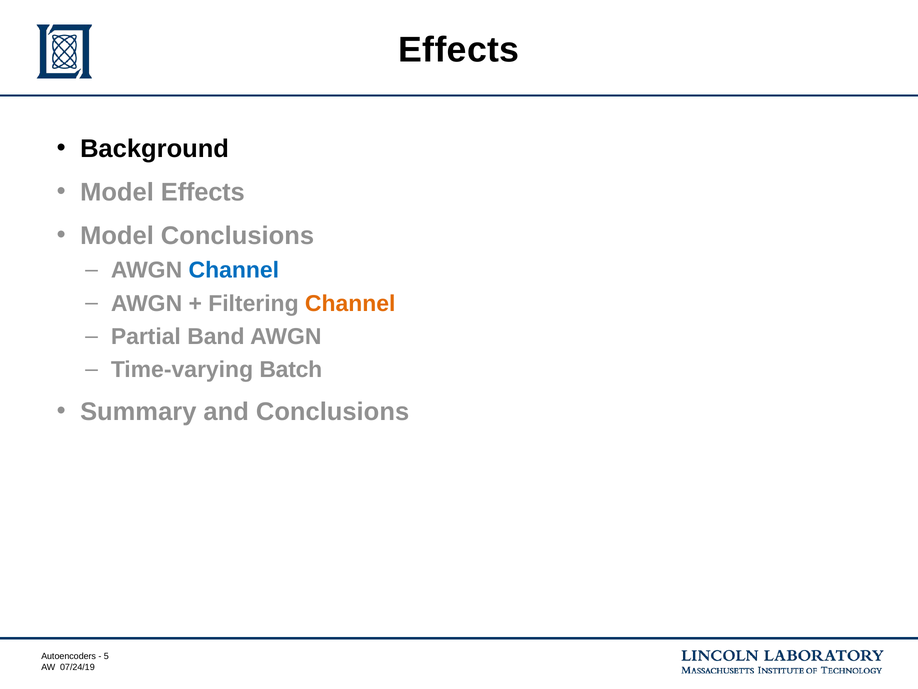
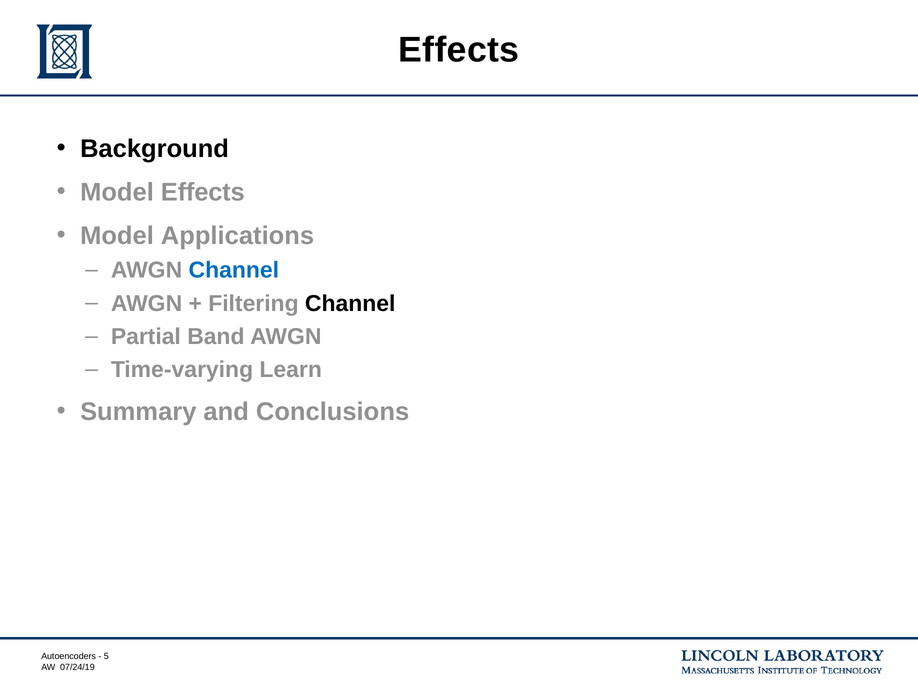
Model Conclusions: Conclusions -> Applications (237, 236)
Channel colour: orange -> black (350, 303)
Batch: Batch -> Learn (291, 370)
